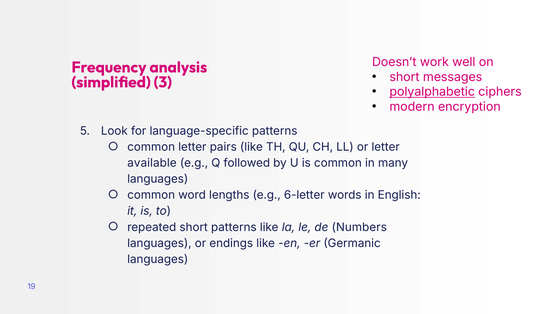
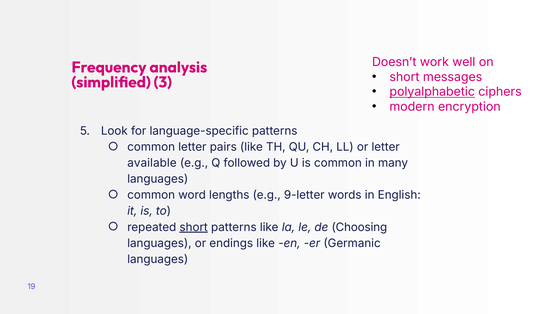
6-letter: 6-letter -> 9-letter (304, 195)
short underline: none -> present (194, 227)
Numbers: Numbers -> Choosing (359, 227)
